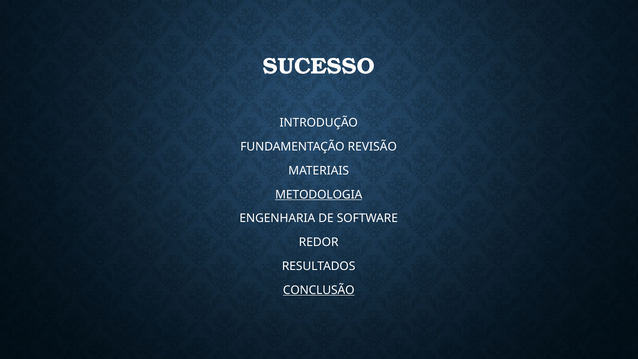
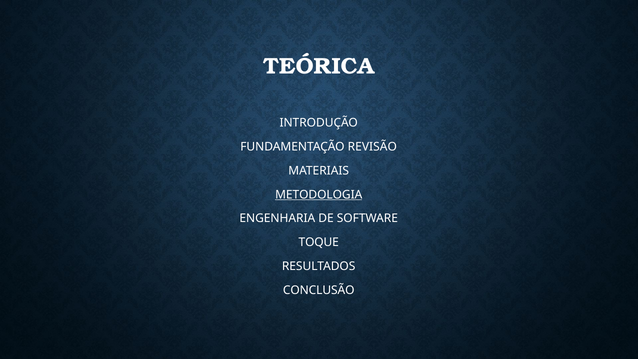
SUCESSO: SUCESSO -> TEÓRICA (319, 66)
REDOR: REDOR -> TOQUE (319, 242)
CONCLUSÃO underline: present -> none (319, 290)
